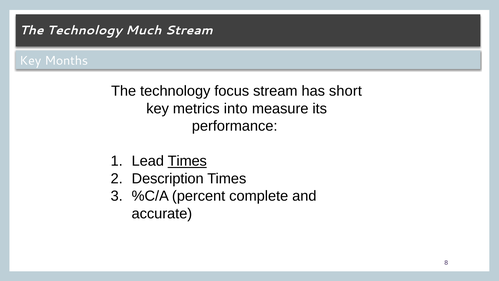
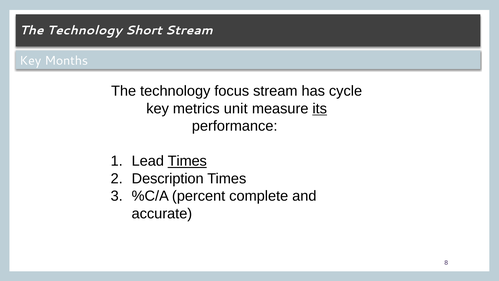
Much: Much -> Short (144, 30)
short: short -> cycle (346, 91)
into: into -> unit (236, 109)
its underline: none -> present (320, 109)
